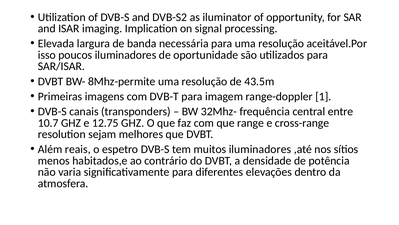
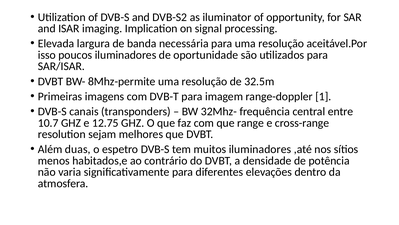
43.5m: 43.5m -> 32.5m (259, 81)
reais: reais -> duas (78, 149)
